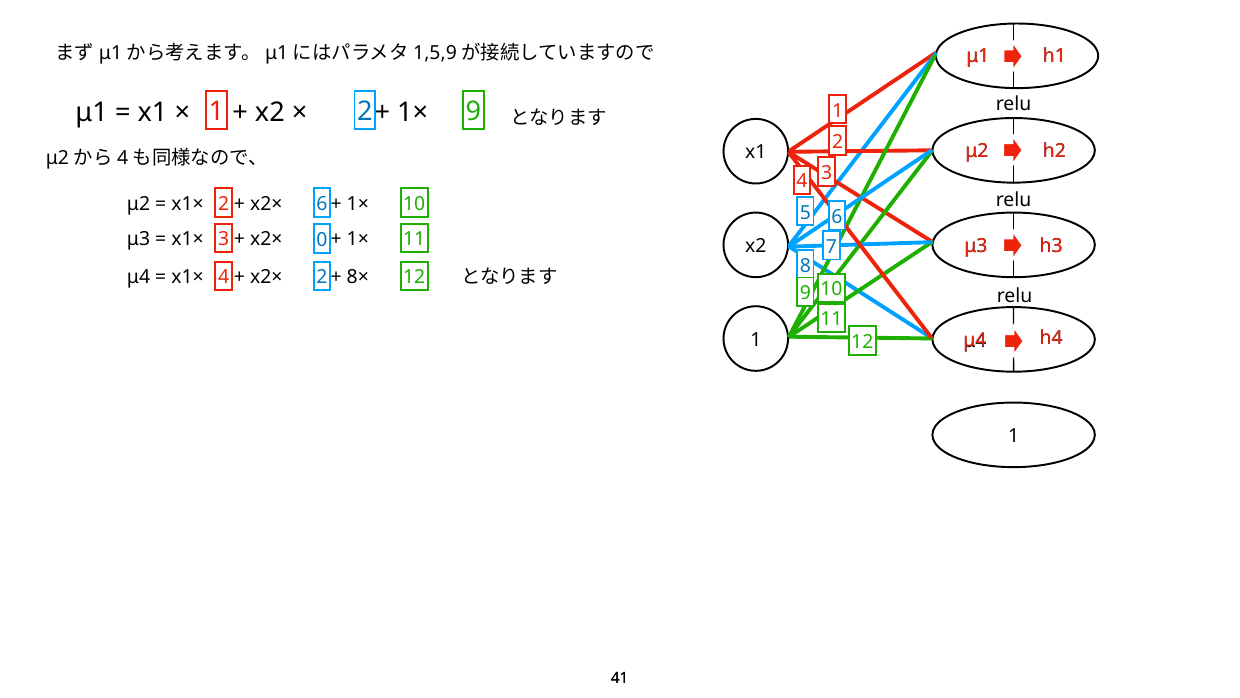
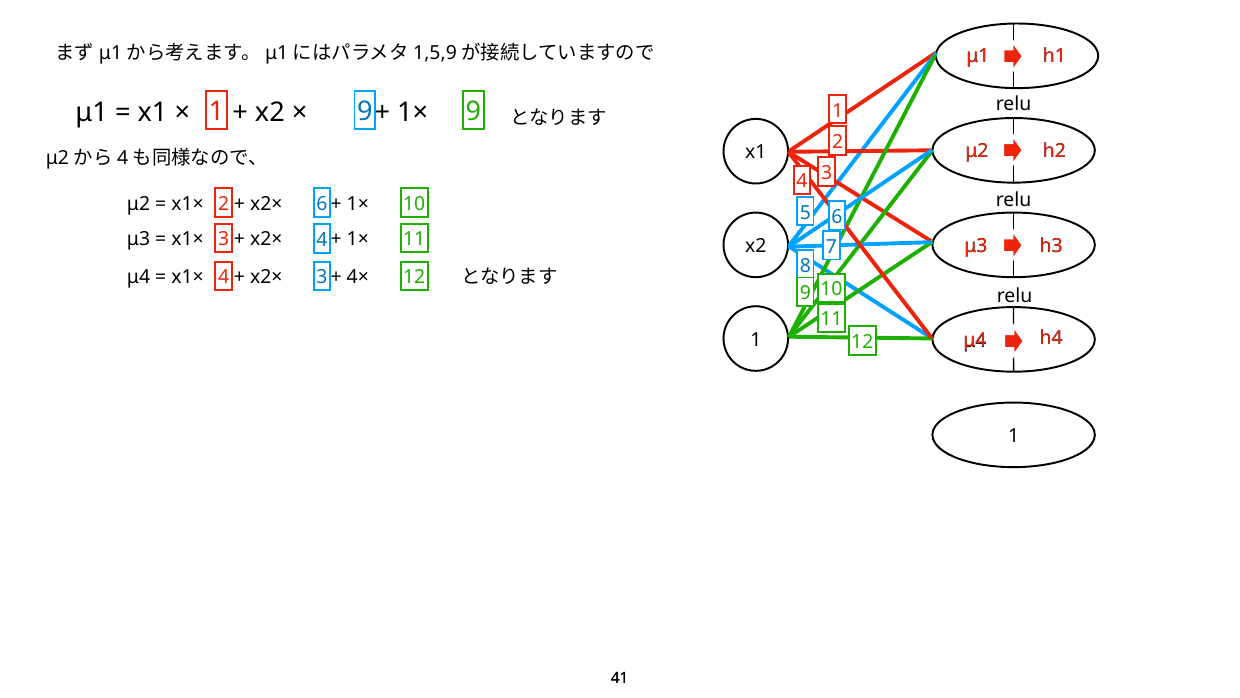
2: 2 -> 9 (365, 112)
0: 0 -> 4 (322, 240)
4 2: 2 -> 3 (322, 277)
8×: 8× -> 4× (358, 277)
